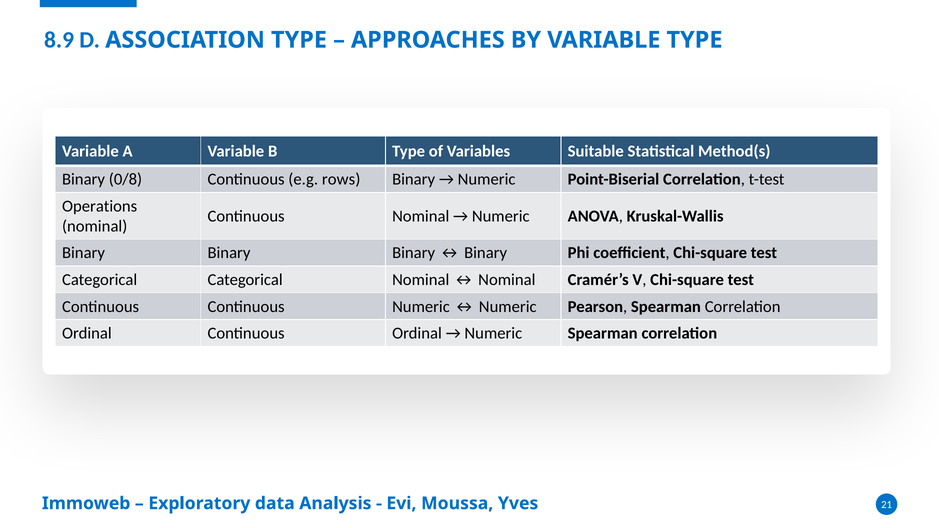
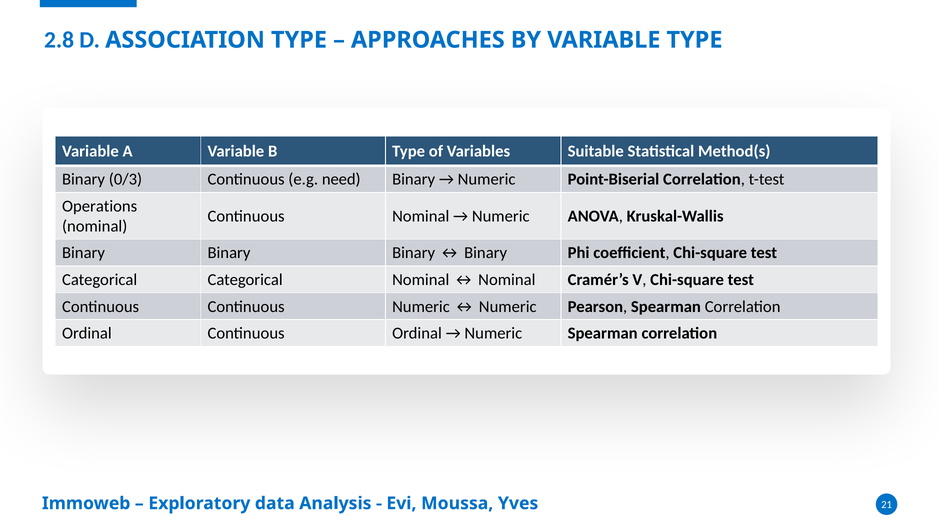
8.9: 8.9 -> 2.8 (59, 40)
0/8: 0/8 -> 0/3 (125, 179)
rows: rows -> need (341, 179)
